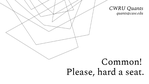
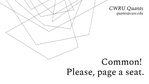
hard: hard -> page (107, 72)
